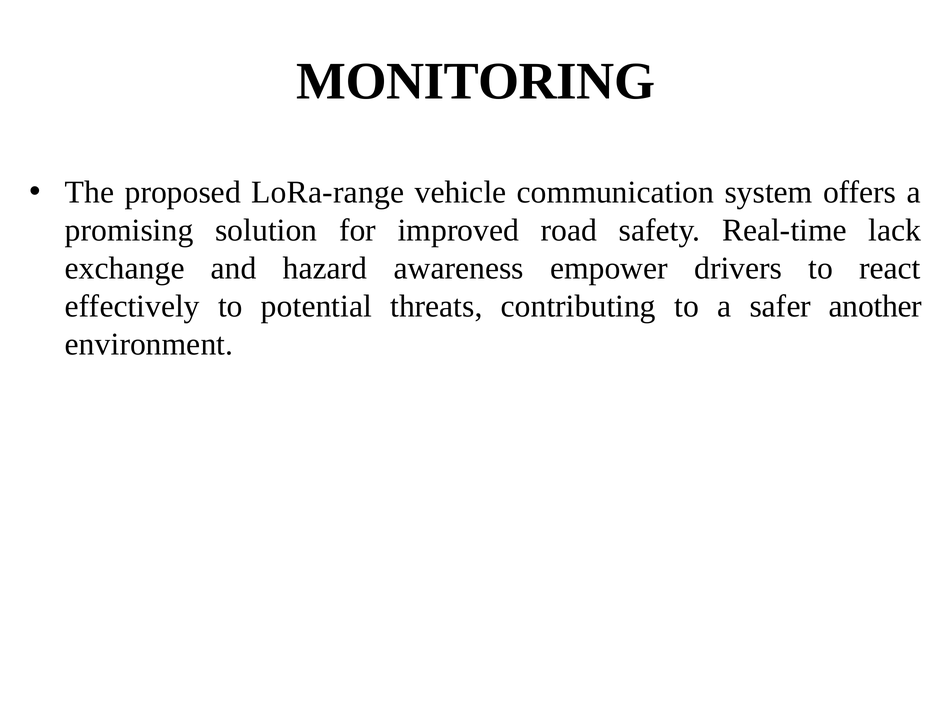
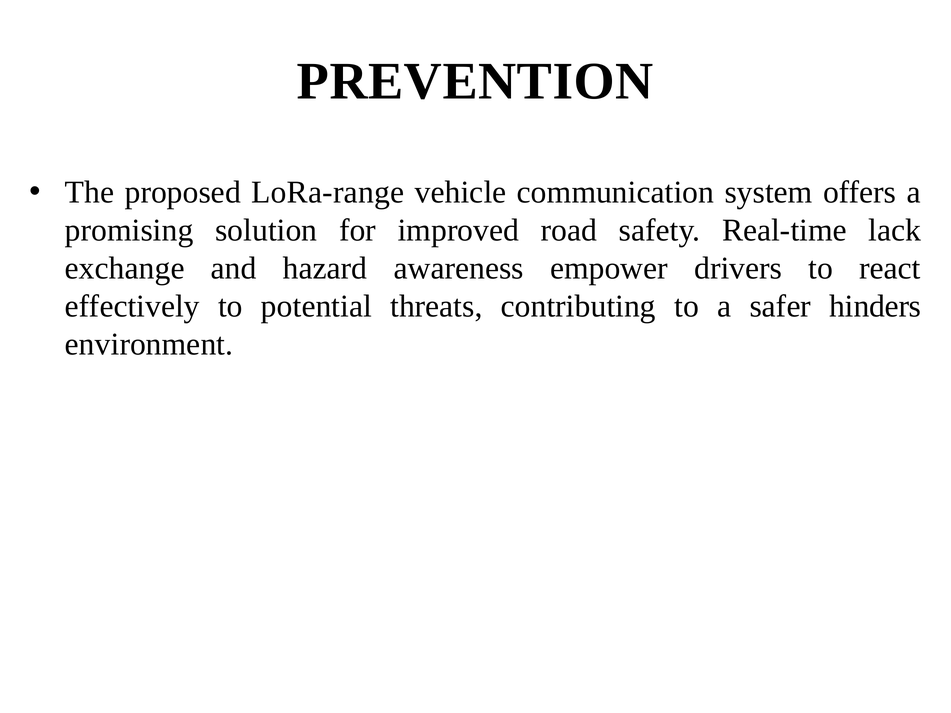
MONITORING: MONITORING -> PREVENTION (475, 81)
another: another -> hinders (875, 307)
